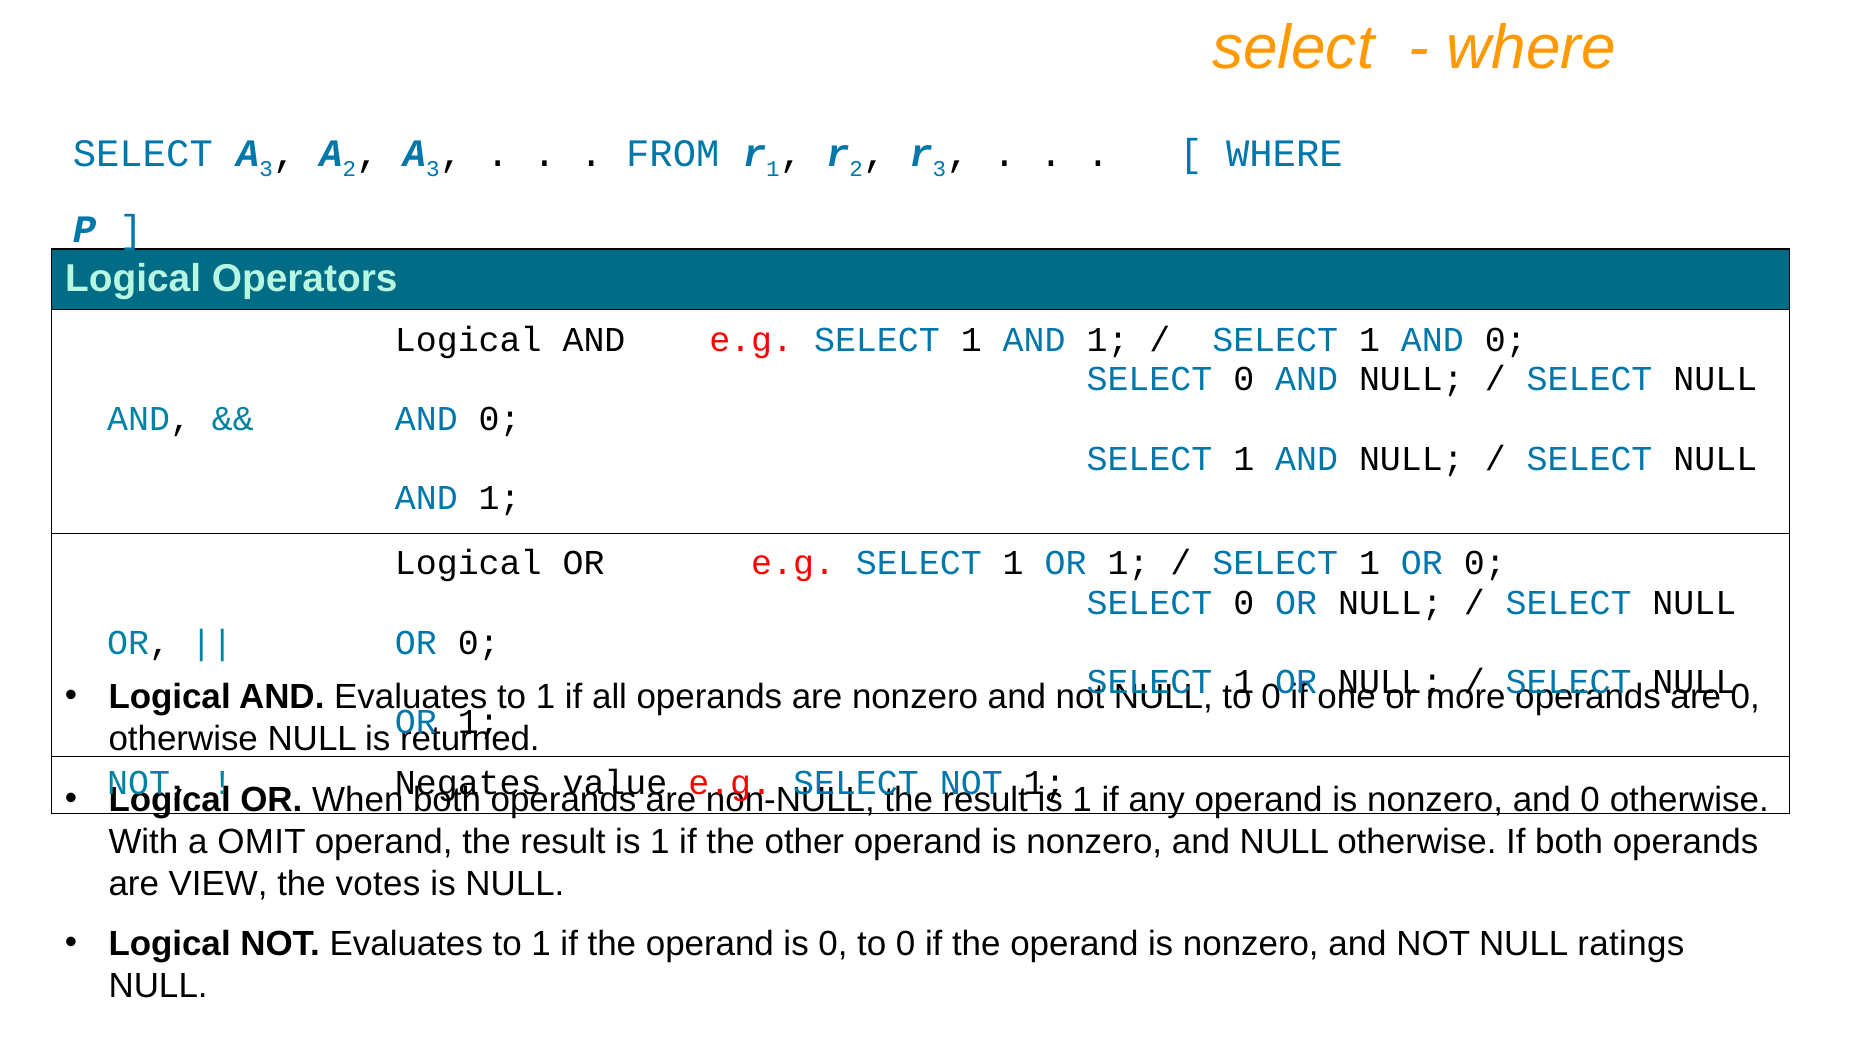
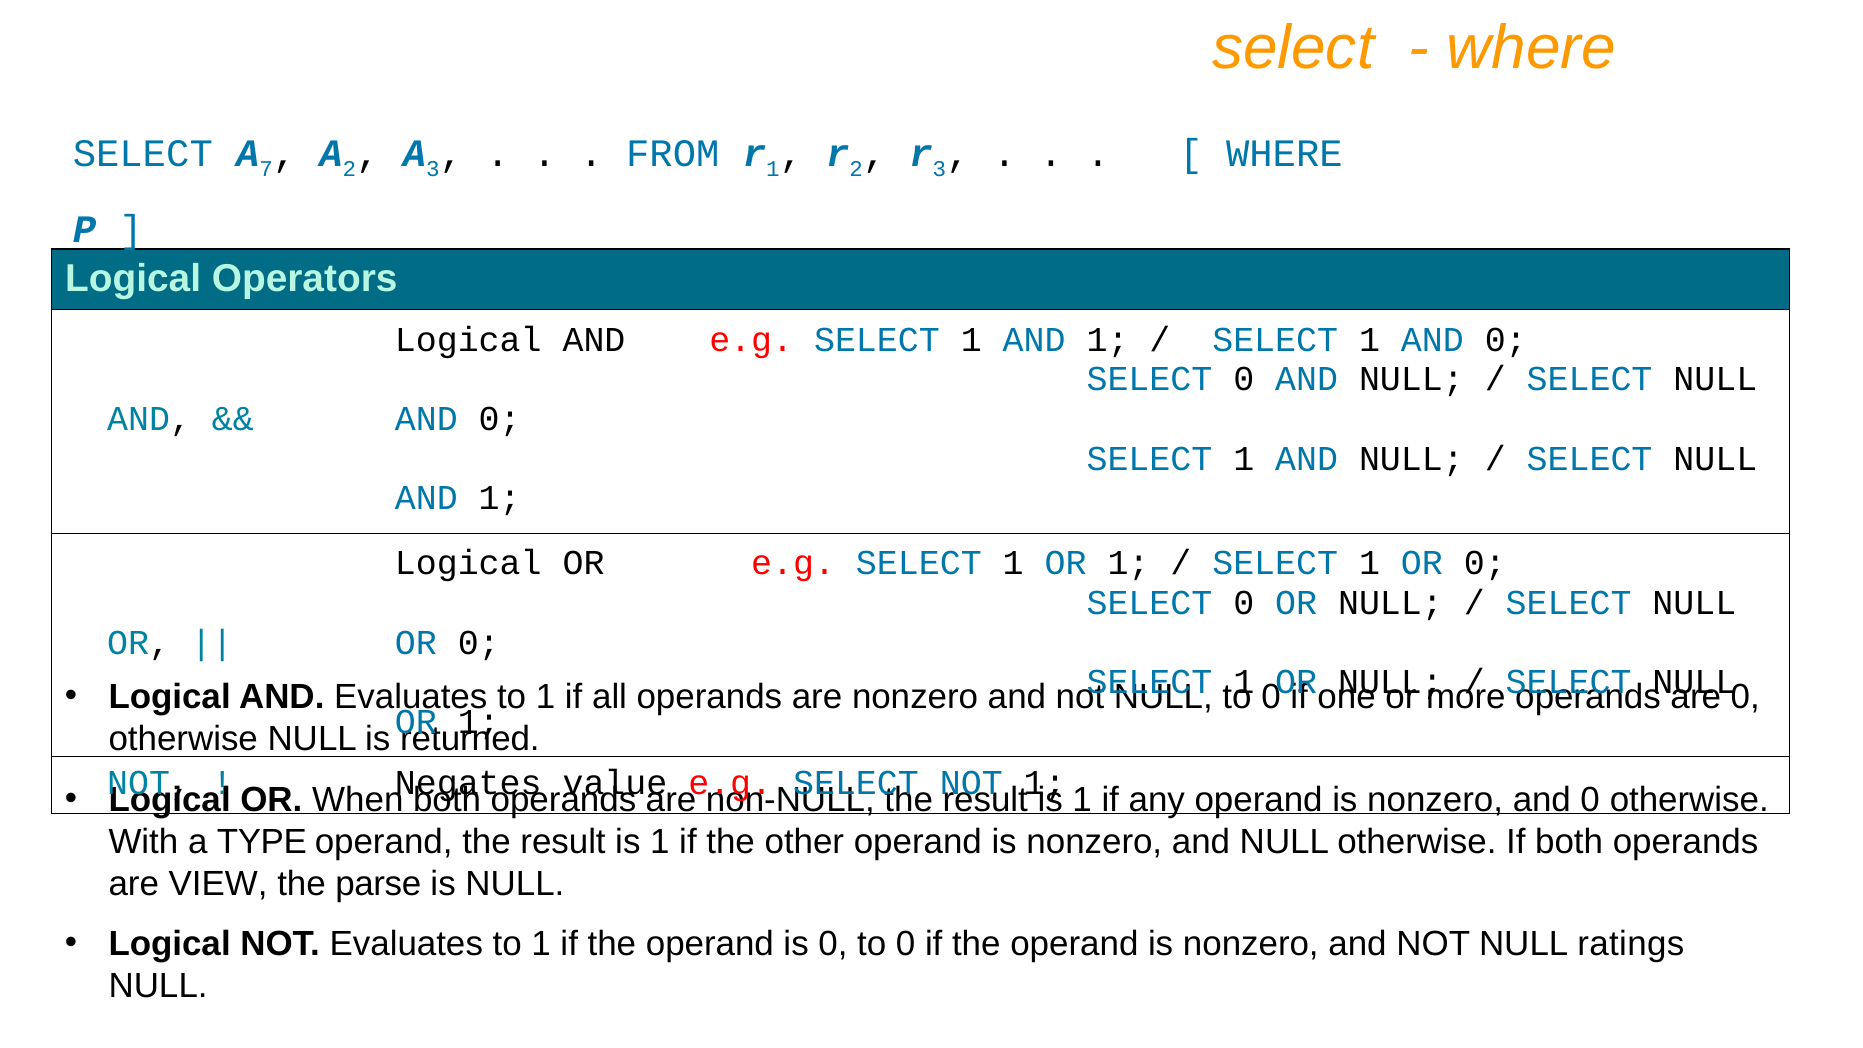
SELECT A 3: 3 -> 7 (266, 169)
OMIT: OMIT -> TYPE (262, 842)
votes: votes -> parse (378, 883)
